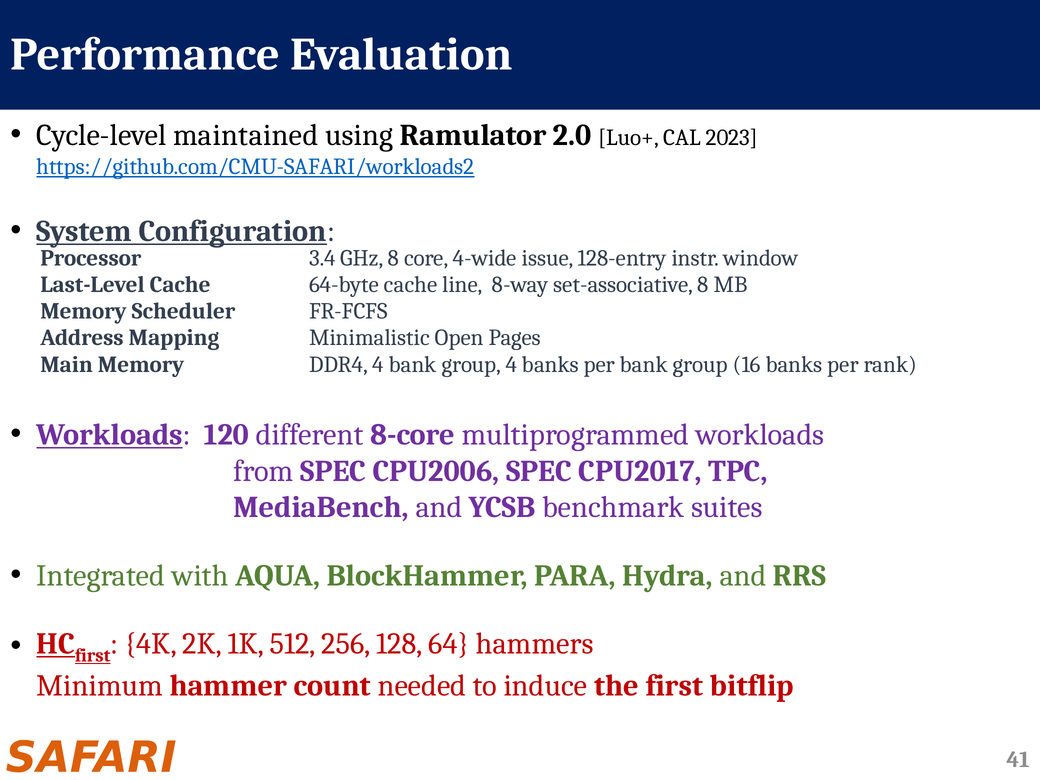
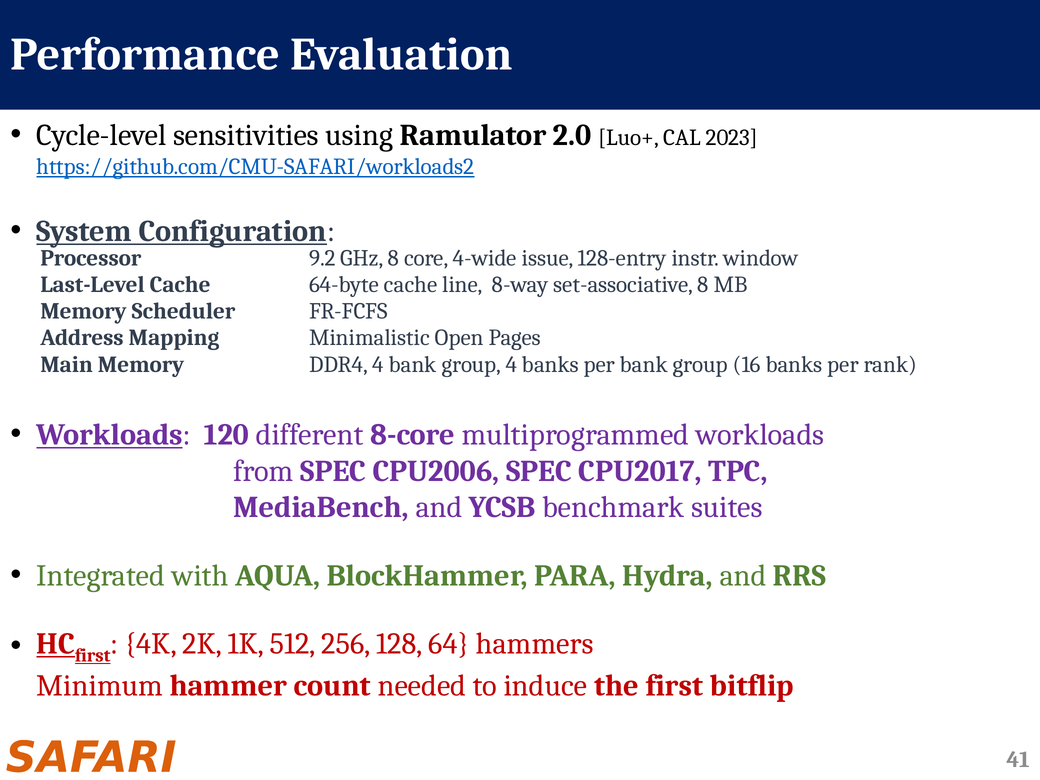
maintained: maintained -> sensitivities (246, 135)
3.4: 3.4 -> 9.2 (322, 258)
